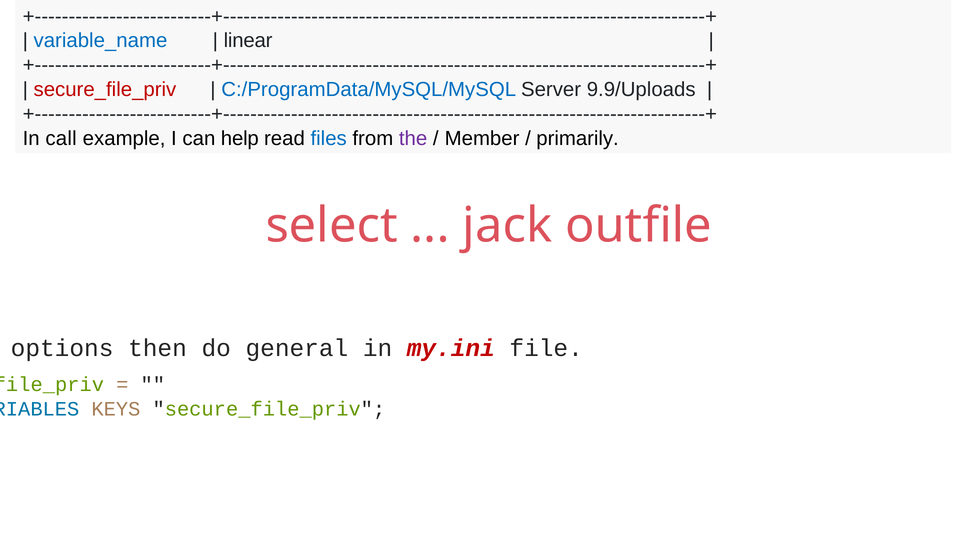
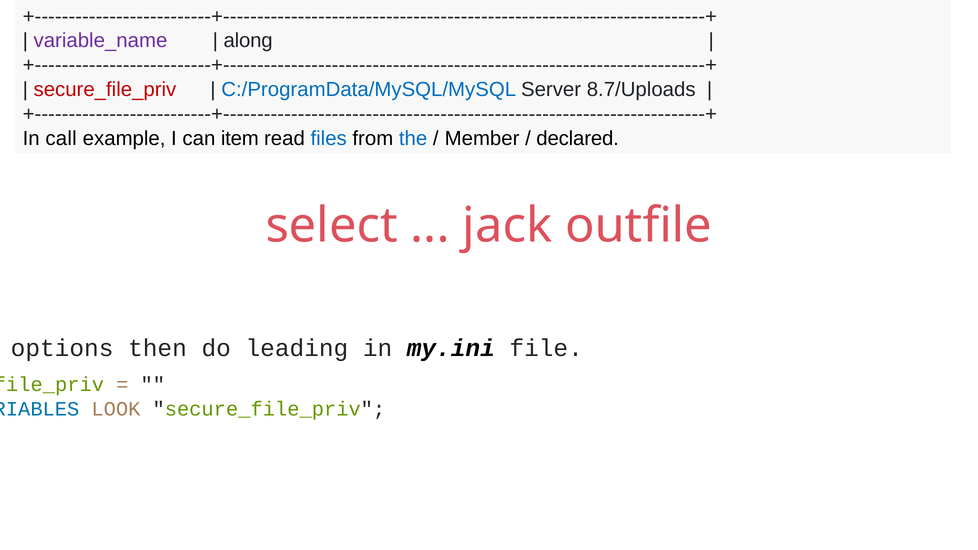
variable_name colour: blue -> purple (100, 41)
linear: linear -> along (248, 41)
9.9/Uploads: 9.9/Uploads -> 8.7/Uploads (641, 90)
help: help -> item (240, 139)
the colour: purple -> blue (413, 139)
primarily: primarily -> declared (578, 139)
general: general -> leading (297, 348)
my.ini colour: red -> black (451, 348)
KEYS: KEYS -> LOOK (116, 409)
